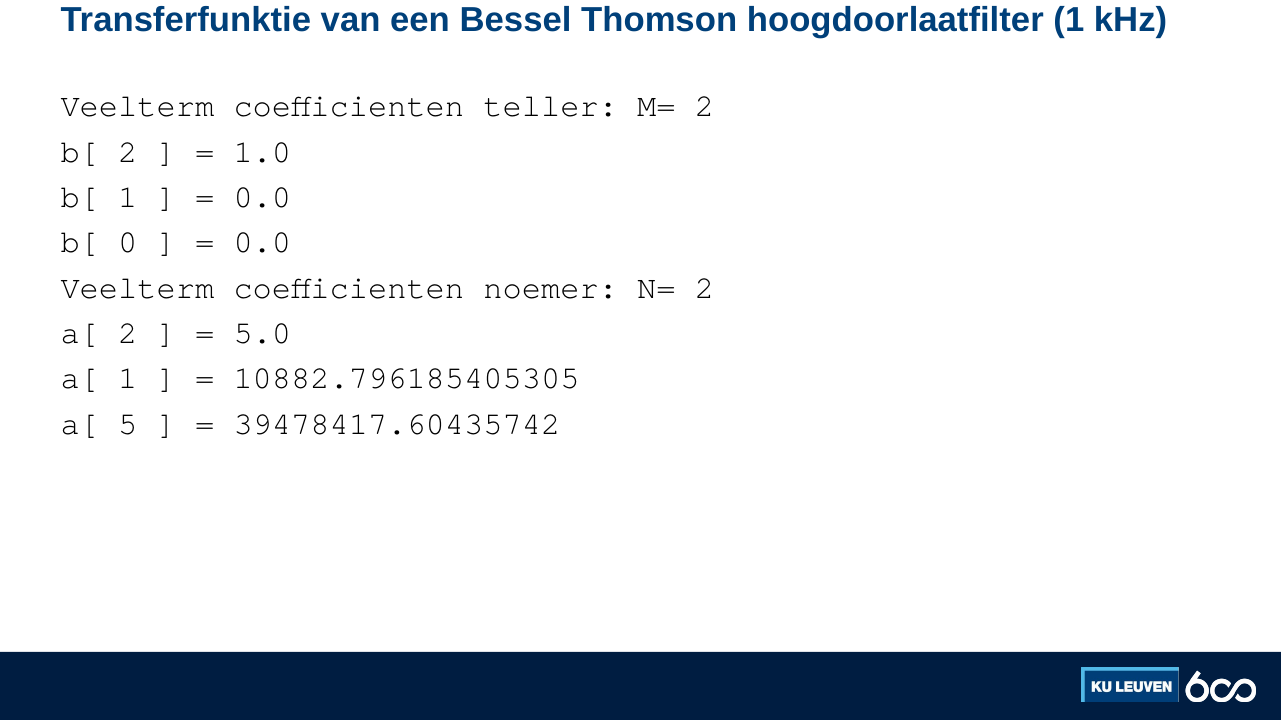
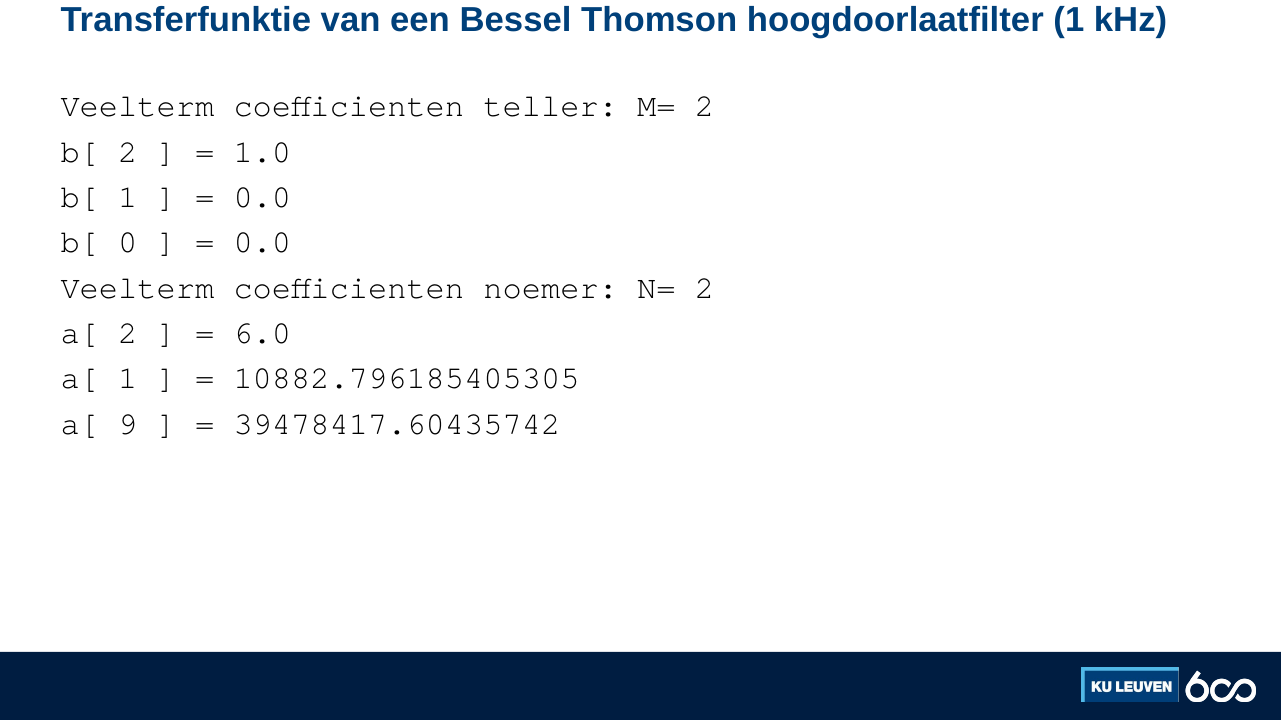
5.0: 5.0 -> 6.0 (262, 333)
5: 5 -> 9 (128, 424)
